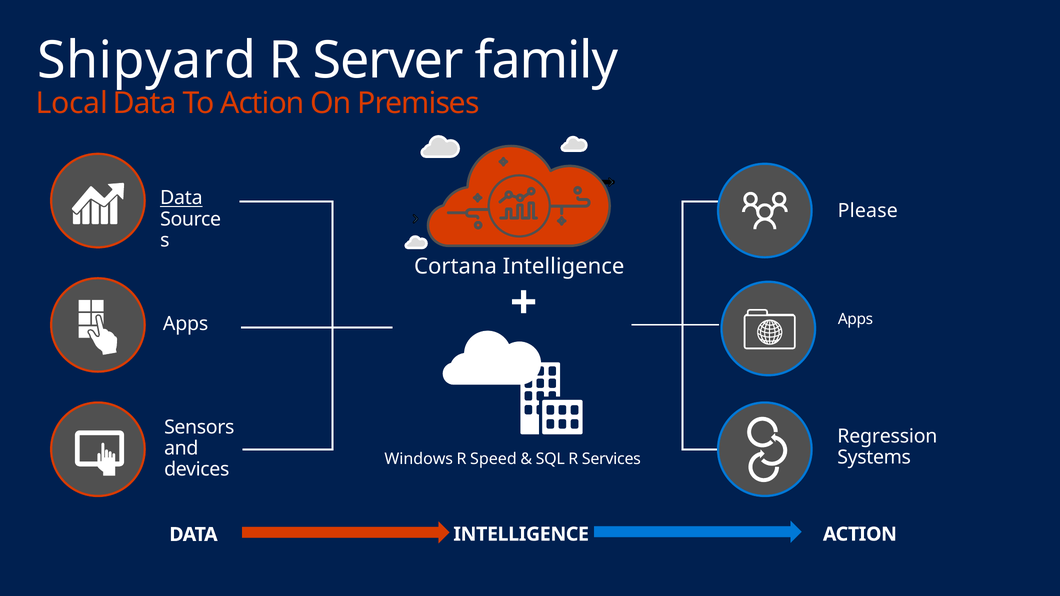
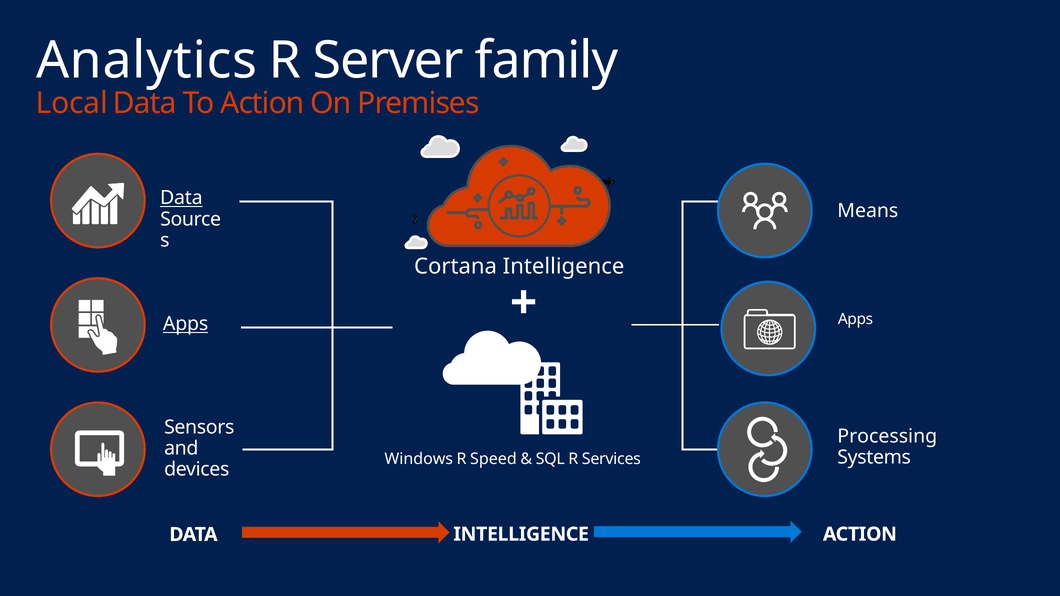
Shipyard: Shipyard -> Analytics (147, 61)
Please: Please -> Means (868, 211)
Apps underline: none -> present (186, 324)
Regression: Regression -> Processing (887, 437)
